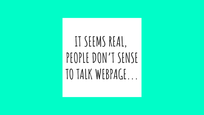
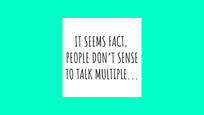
REAL: REAL -> FACT (118, 42)
WEBPAGE: WEBPAGE -> MULTIPLE (117, 75)
